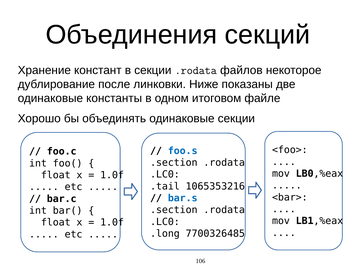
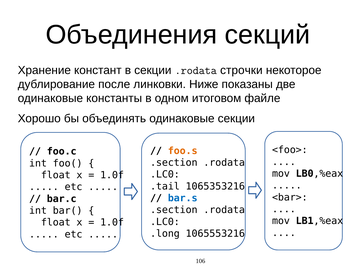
файлов: файлов -> строчки (241, 70)
foo.s colour: blue -> orange (183, 151)
7700326485: 7700326485 -> 1065553216 (215, 234)
